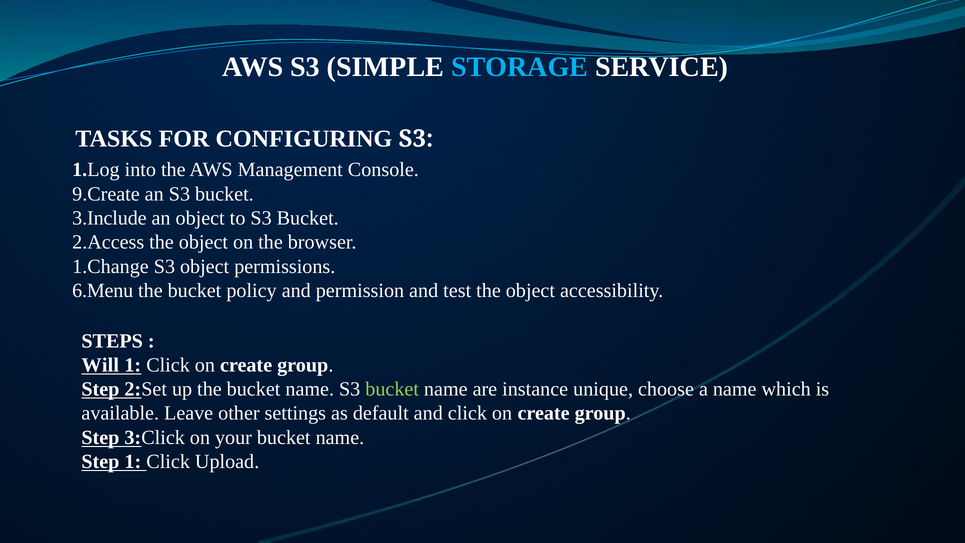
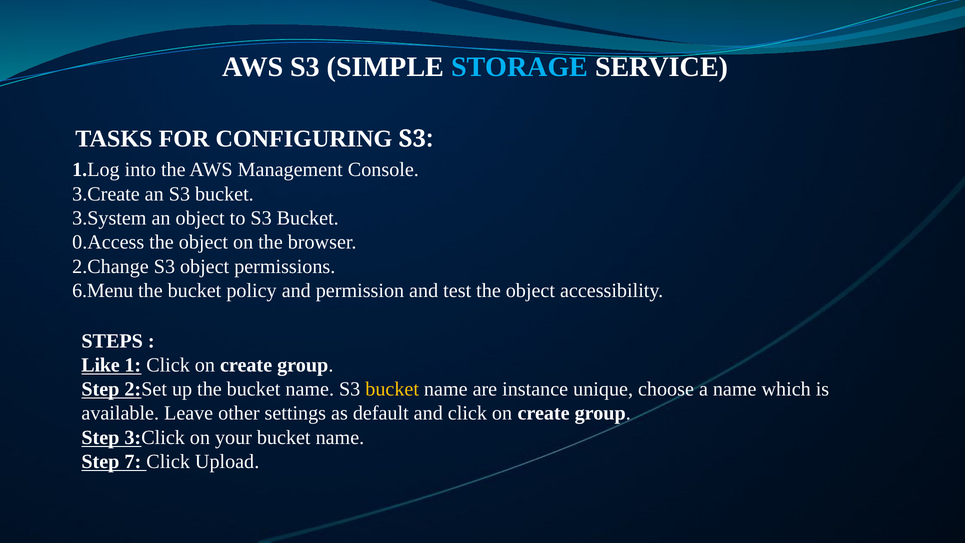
9.Create: 9.Create -> 3.Create (106, 194)
3.Include: 3.Include -> 3.System (109, 218)
2.Access: 2.Access -> 0.Access (108, 242)
1.Change: 1.Change -> 2.Change (110, 266)
Will: Will -> Like (101, 365)
bucket colour: light green -> yellow (392, 389)
Step 1: 1 -> 7 (133, 461)
